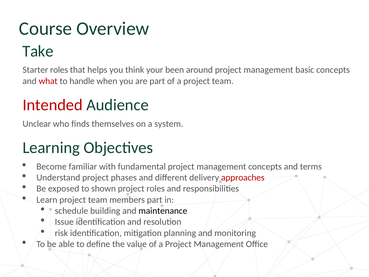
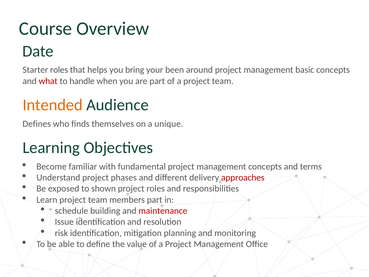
Take: Take -> Date (38, 51)
think: think -> bring (135, 70)
Intended colour: red -> orange (53, 105)
Unclear: Unclear -> Defines (37, 124)
system: system -> unique (169, 124)
maintenance colour: black -> red (163, 211)
